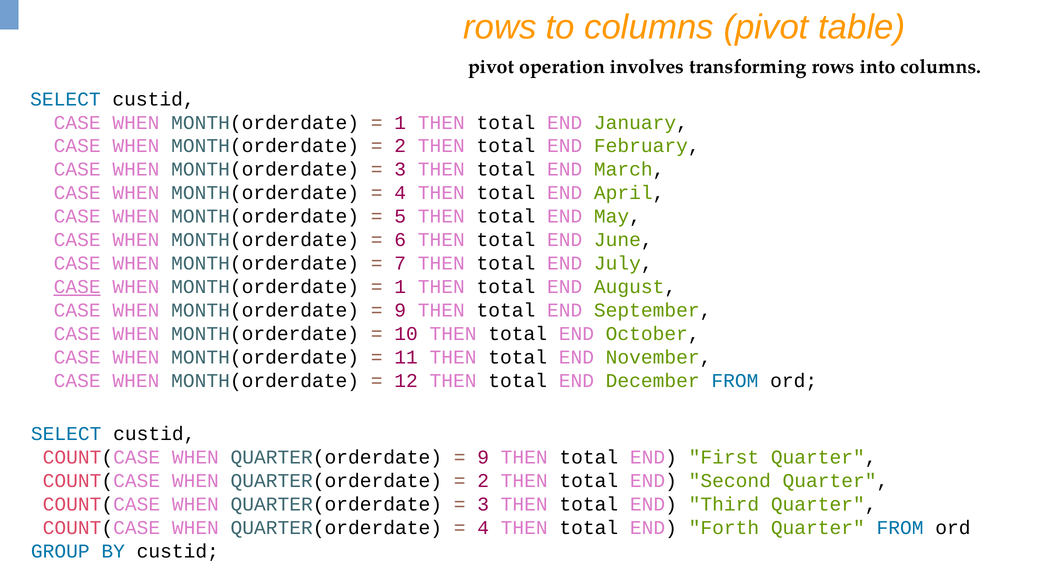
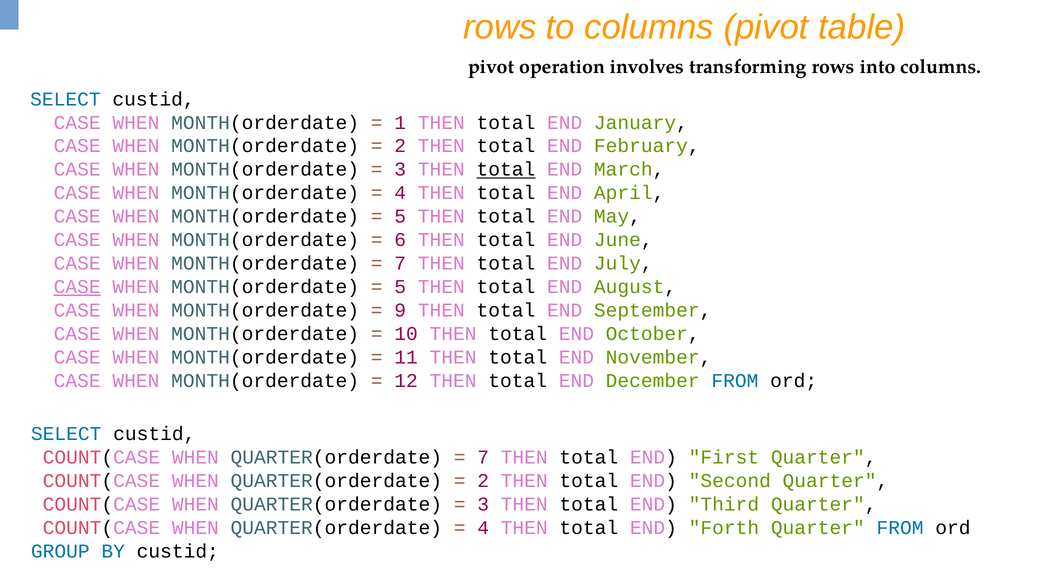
total underline: none -> present (506, 170)
1: 1 -> 5 (400, 287)
9: 9 -> 7 (483, 457)
